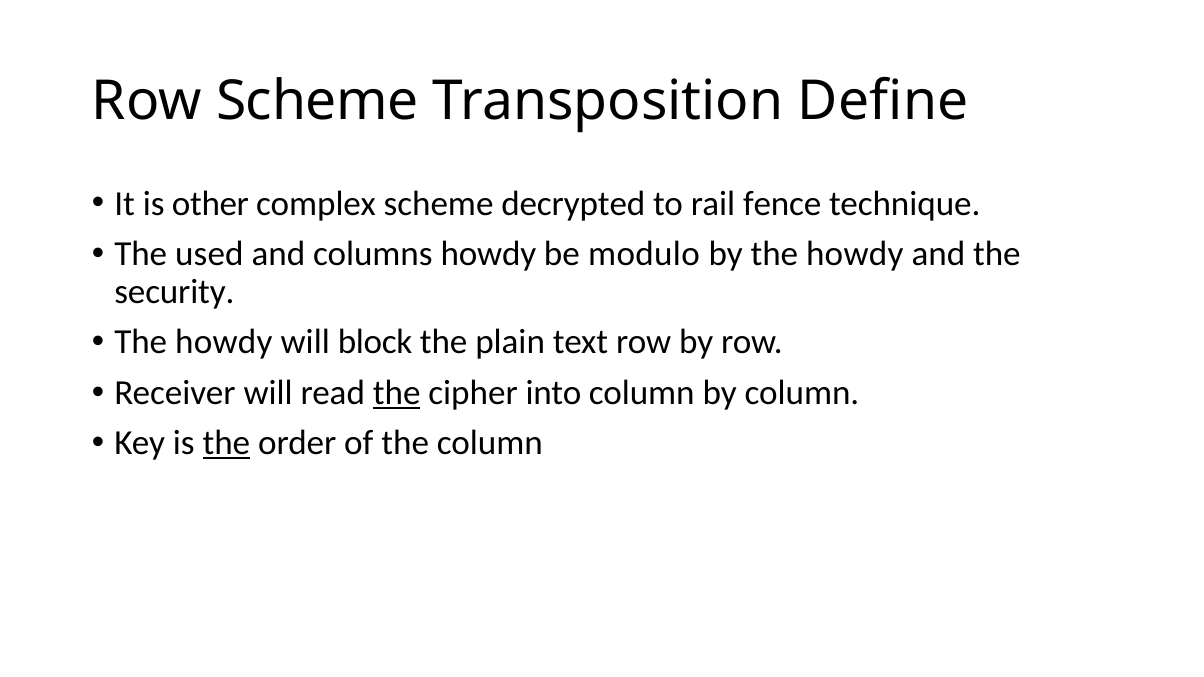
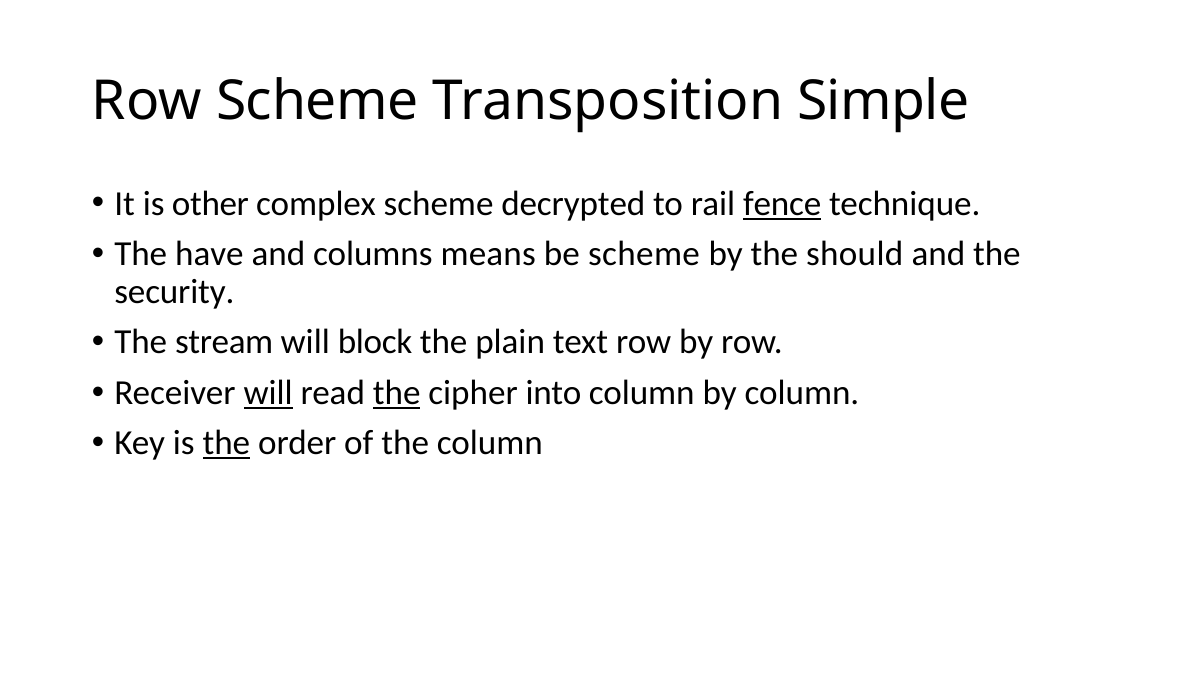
Define: Define -> Simple (883, 101)
fence underline: none -> present (782, 204)
used: used -> have (209, 254)
columns howdy: howdy -> means (488, 254)
be modulo: modulo -> scheme (644, 254)
by the howdy: howdy -> should (855, 254)
howdy: howdy -> stream (224, 342)
will underline: none -> present (268, 393)
